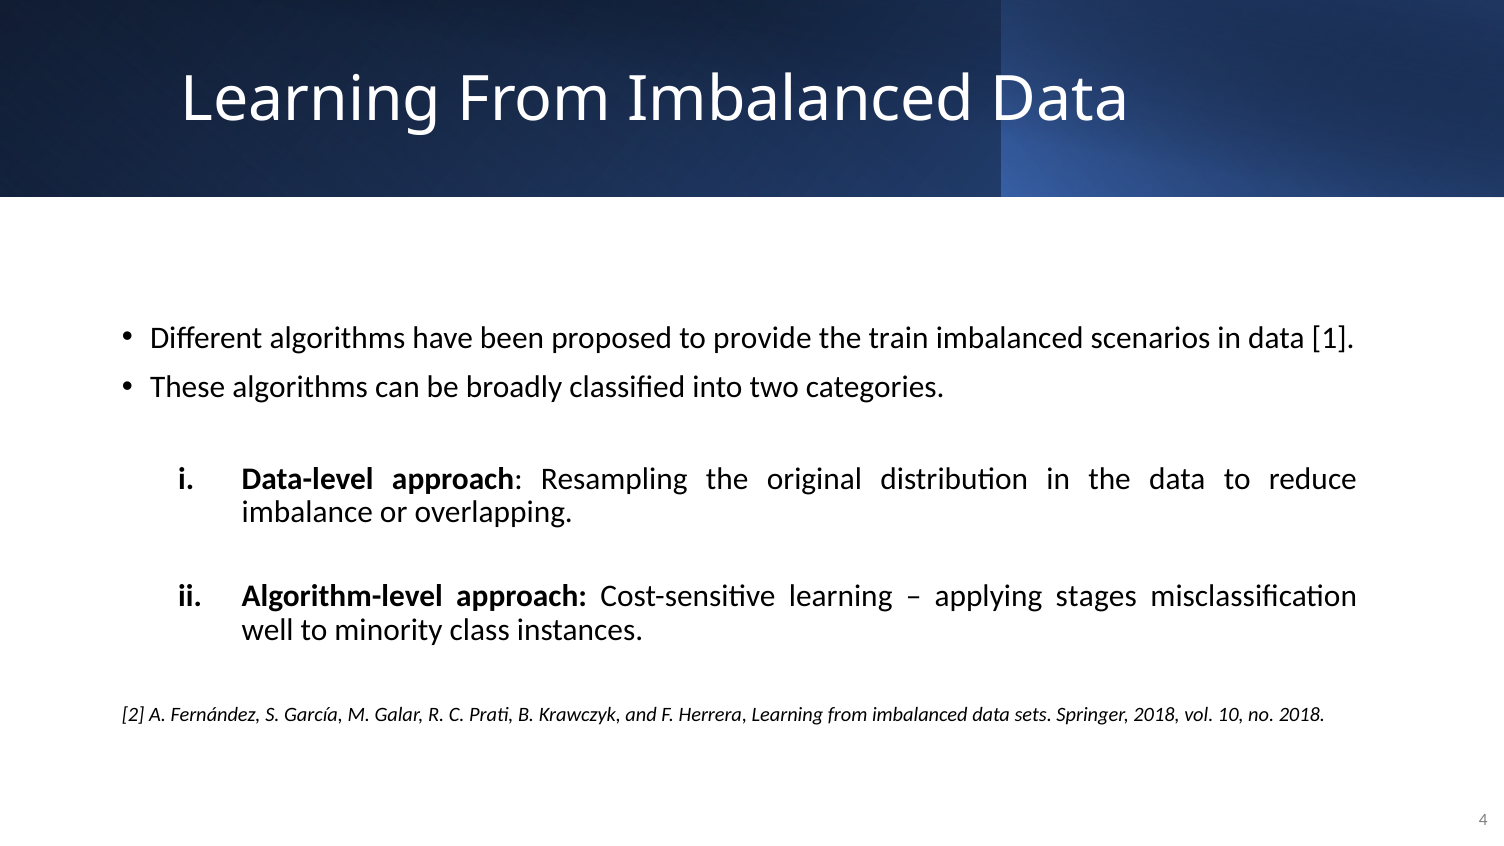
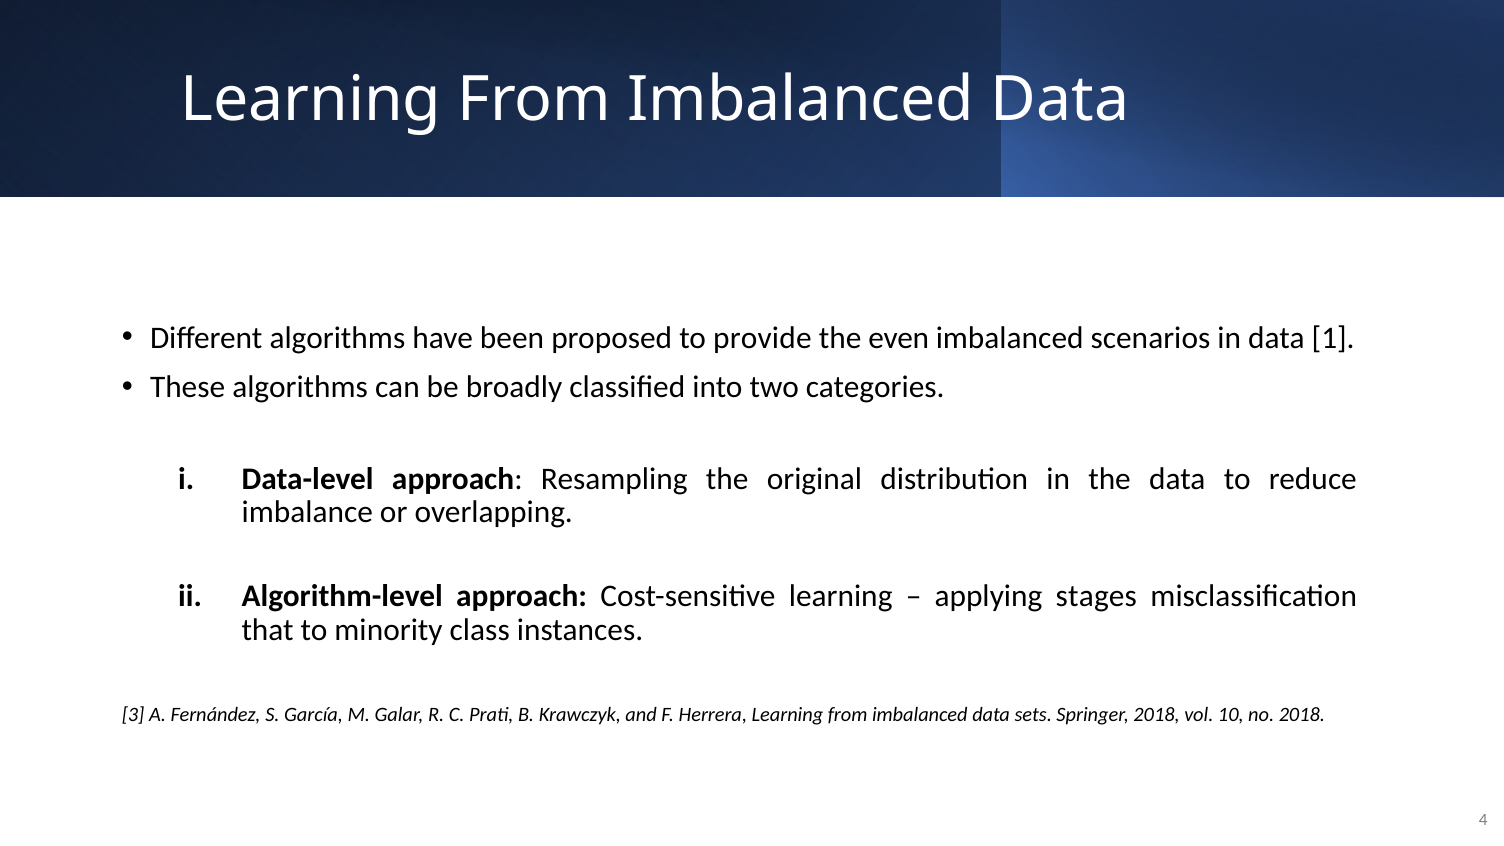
train: train -> even (899, 338)
well: well -> that (268, 630)
2: 2 -> 3 (133, 715)
